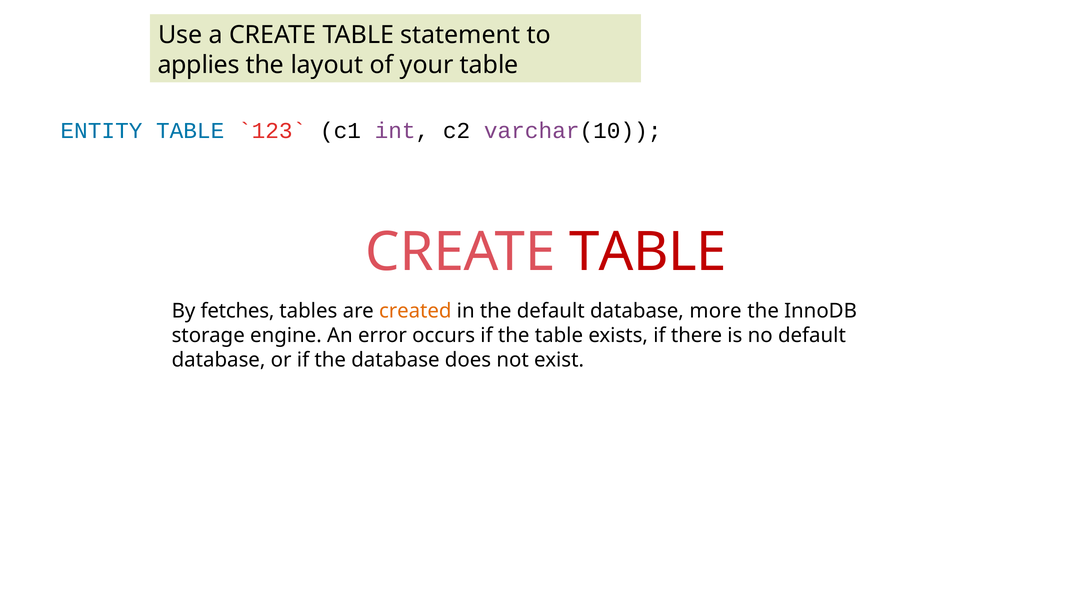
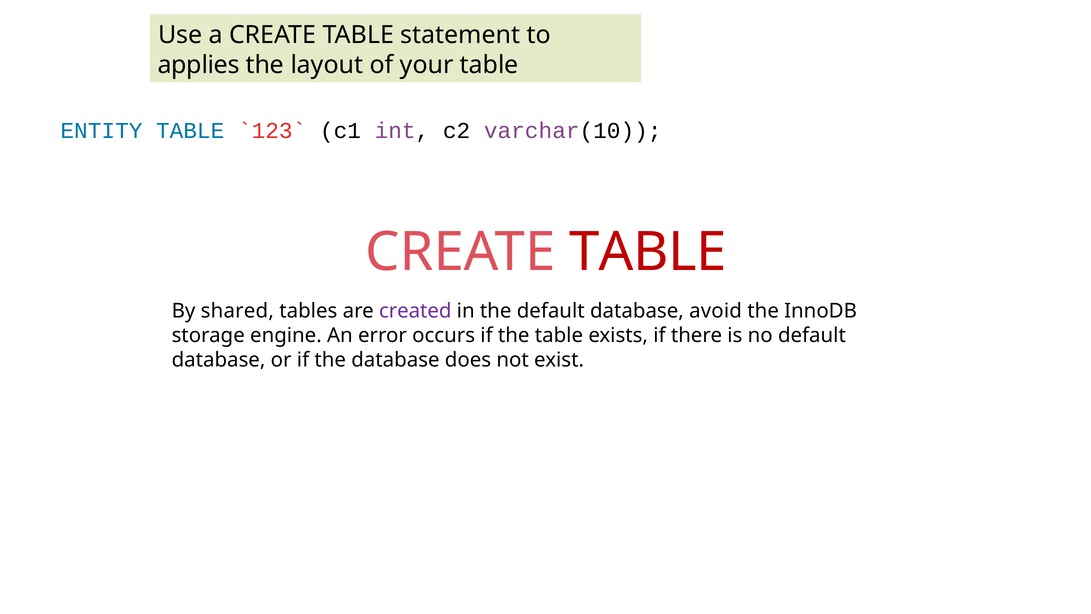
fetches: fetches -> shared (237, 311)
created colour: orange -> purple (415, 311)
more: more -> avoid (716, 311)
